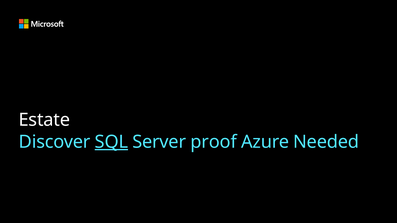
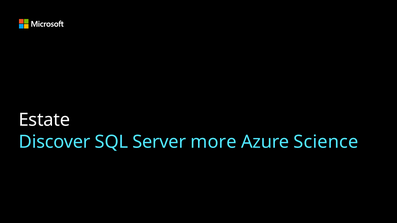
SQL underline: present -> none (111, 142)
proof: proof -> more (213, 142)
Needed: Needed -> Science (326, 142)
